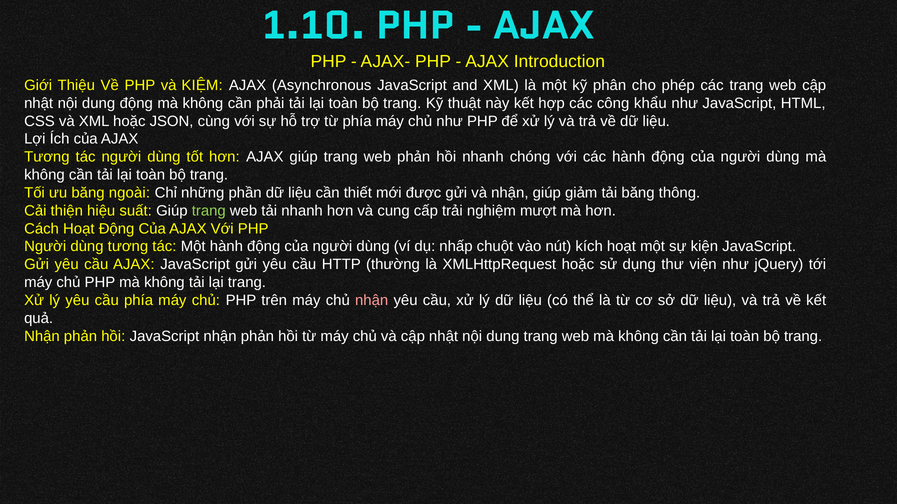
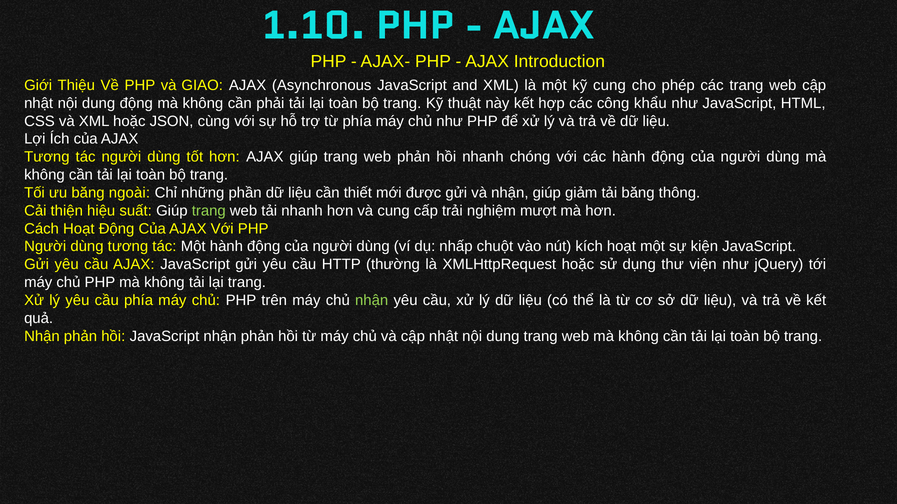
KIỆM: KIỆM -> GIAO (202, 85)
kỹ phân: phân -> cung (610, 85)
nhận colour: pink -> light green (372, 301)
